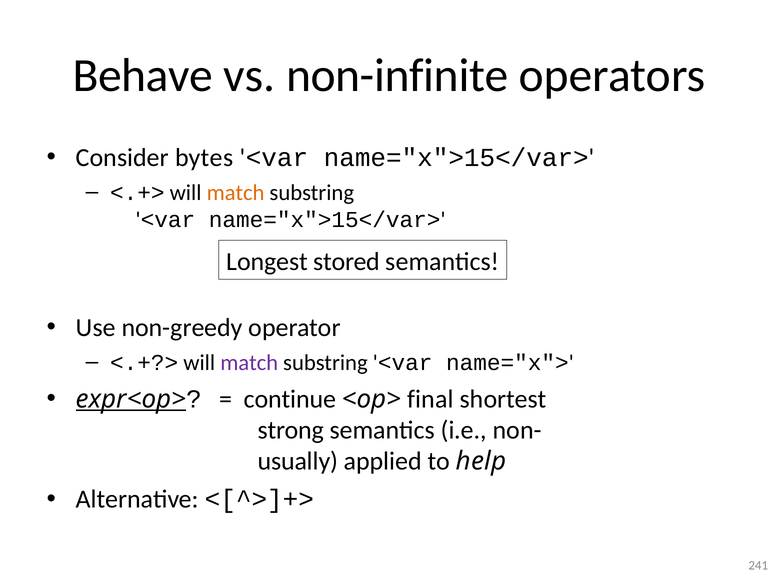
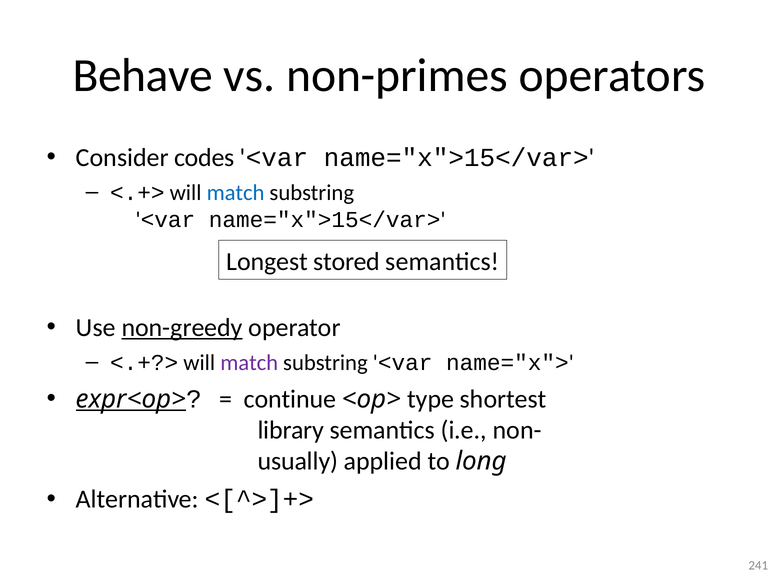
non-infinite: non-infinite -> non-primes (397, 75)
bytes: bytes -> codes (204, 158)
match colour: orange -> blue (236, 193)
non-greedy underline: none -> present (182, 328)
final: final -> type (431, 399)
strong: strong -> library (291, 430)
help: help -> long (481, 461)
